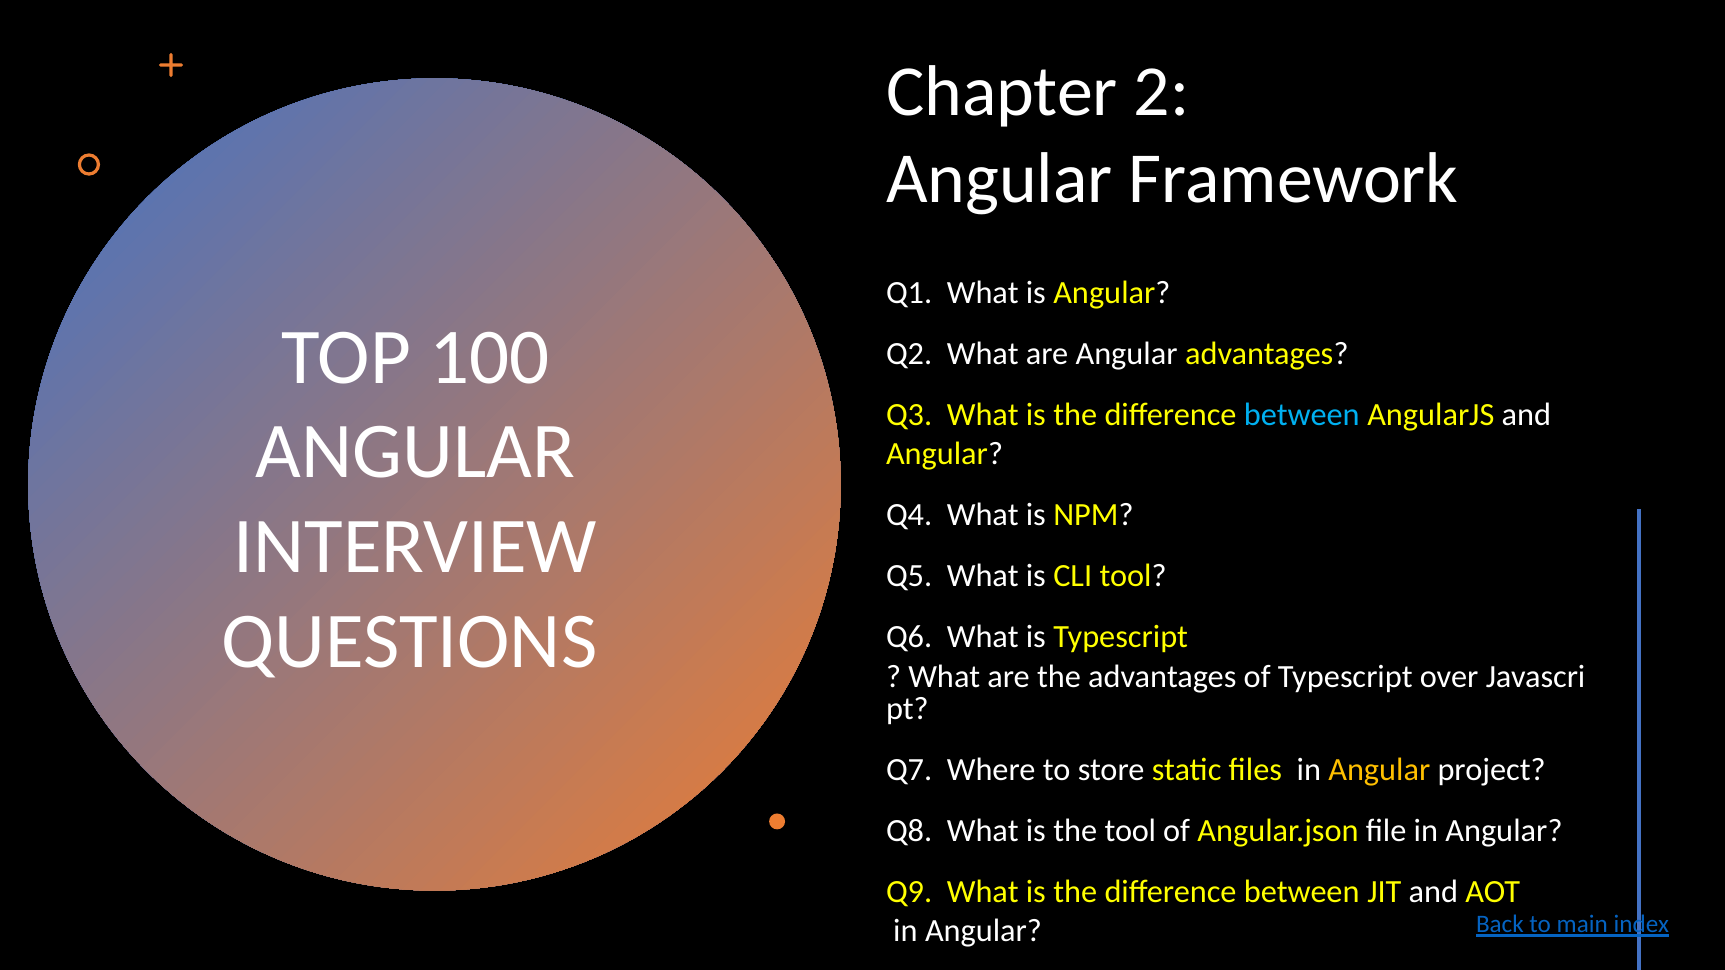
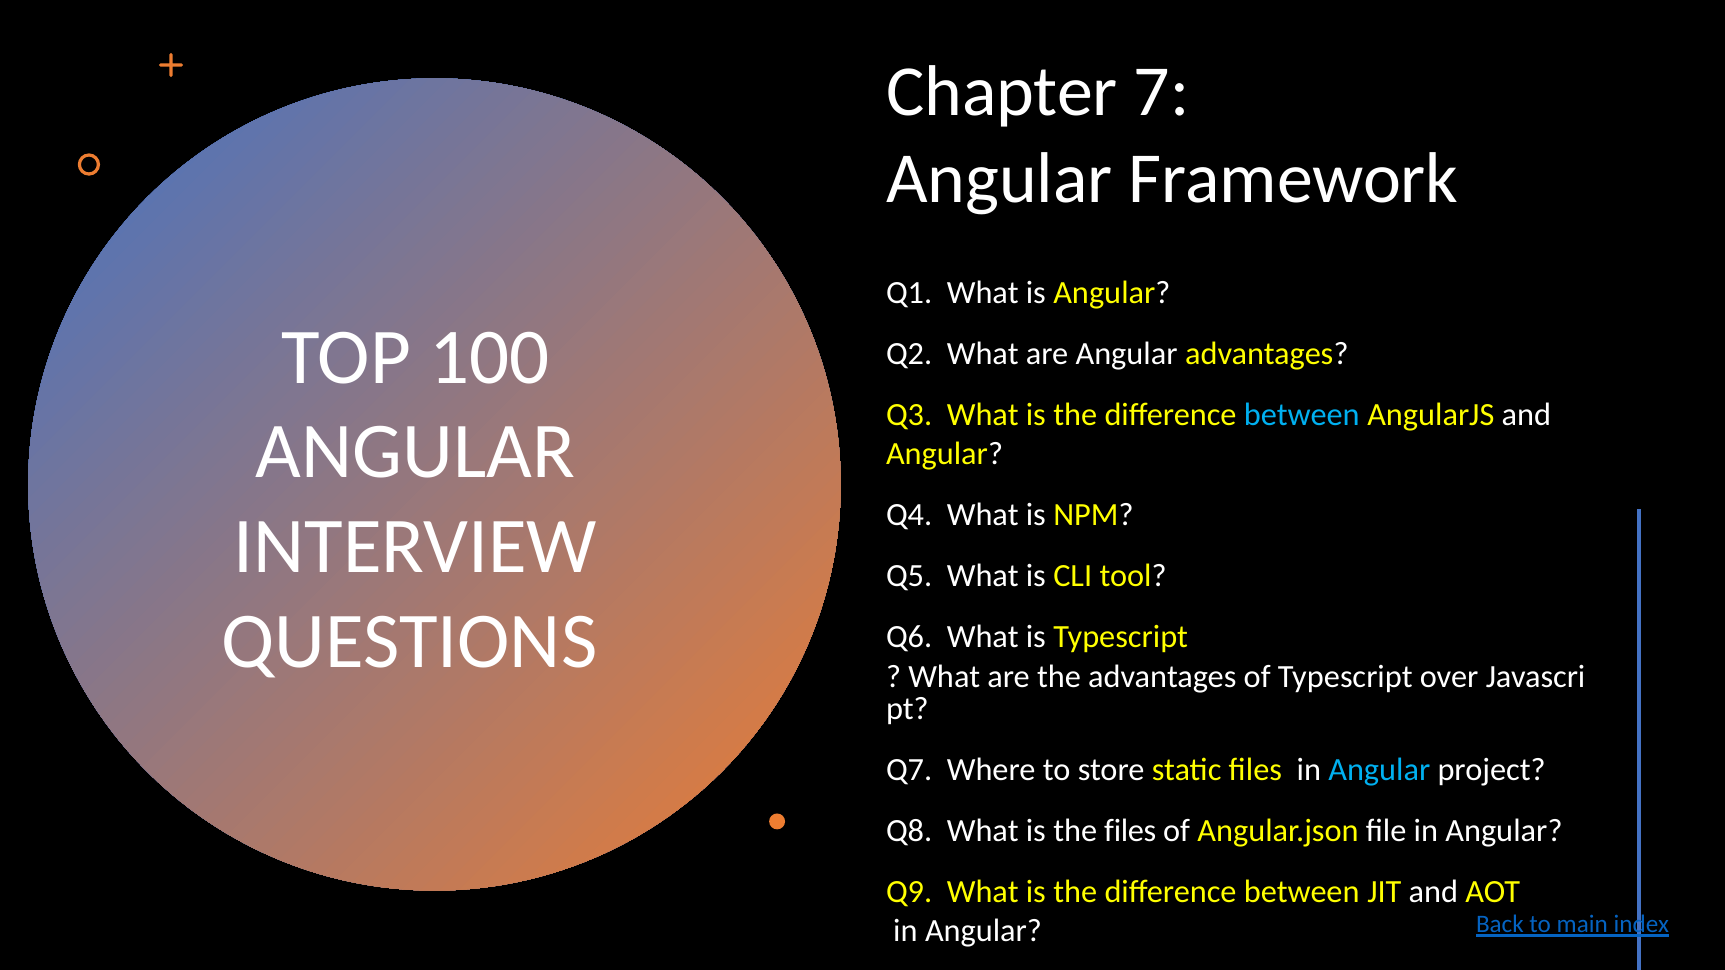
2: 2 -> 7 (1162, 92)
Angular colour: yellow -> light blue (1379, 770)
the tool: tool -> files (1130, 831)
